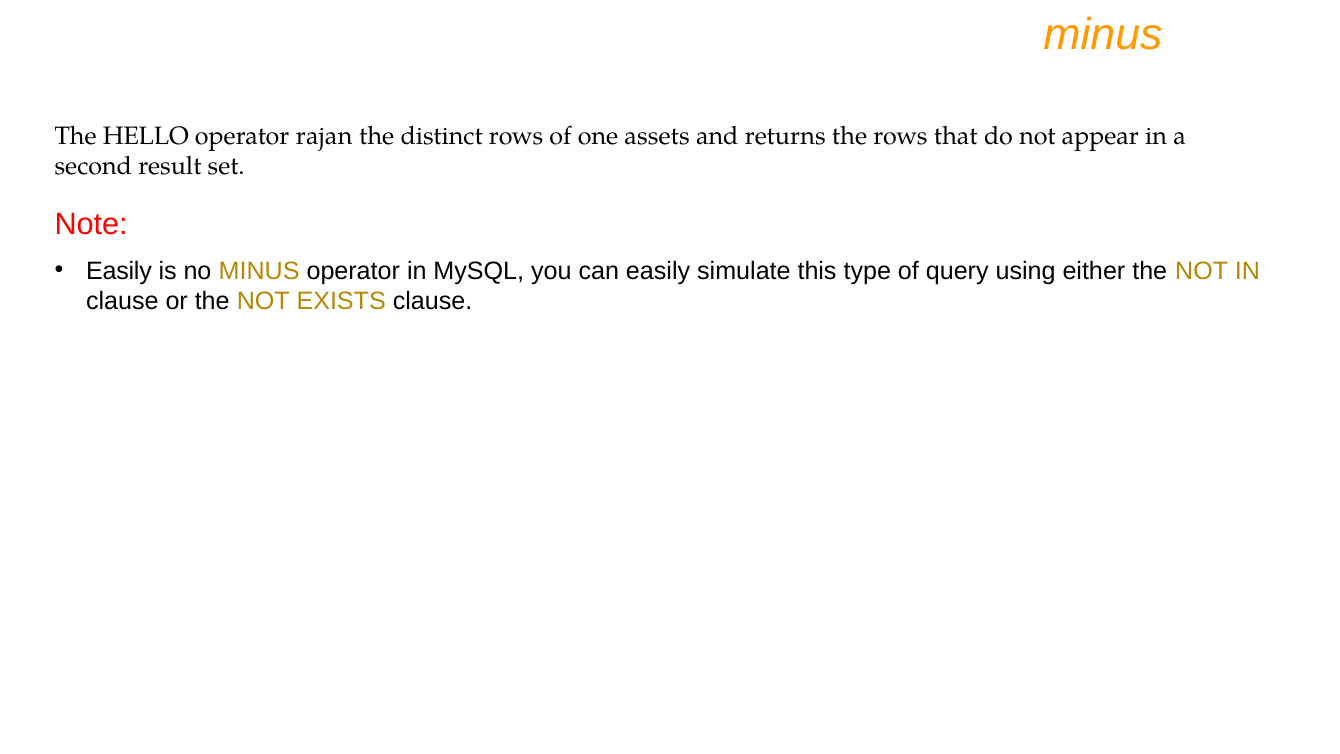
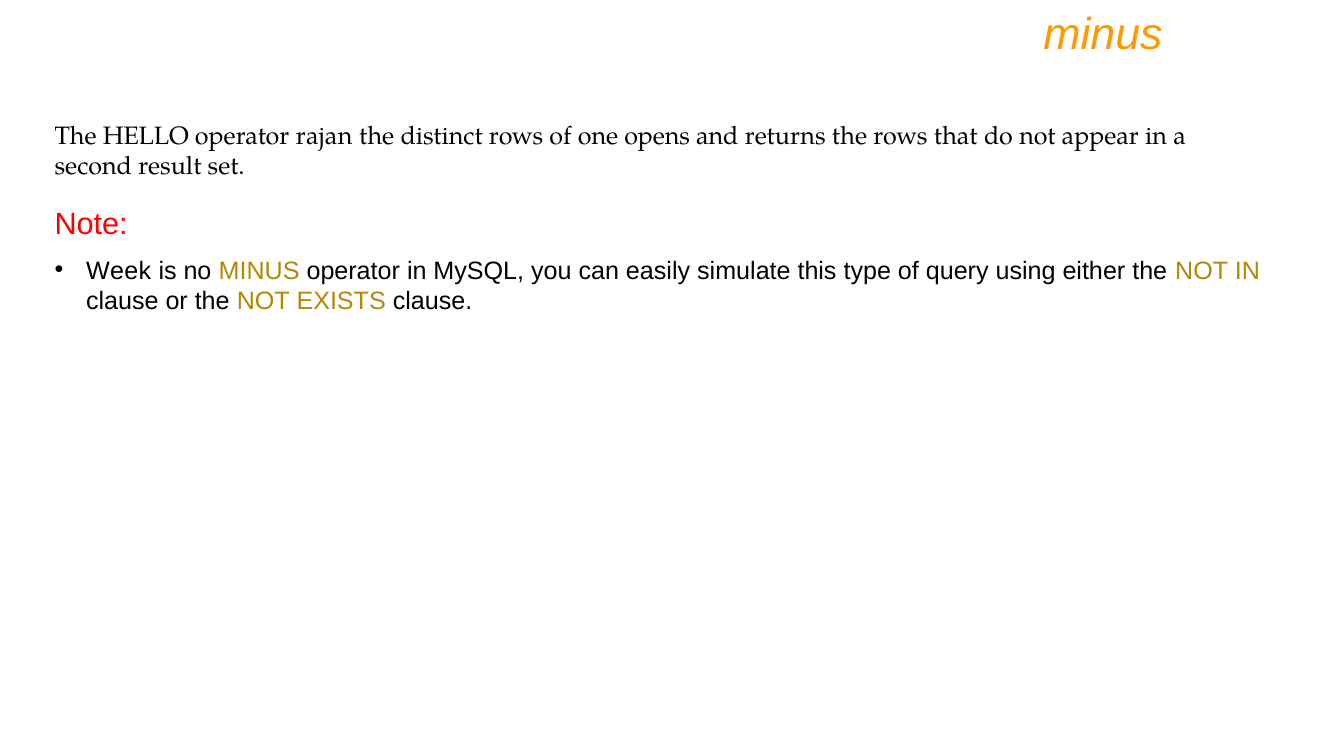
assets: assets -> opens (657, 136)
Easily: Easily -> Week (119, 271)
